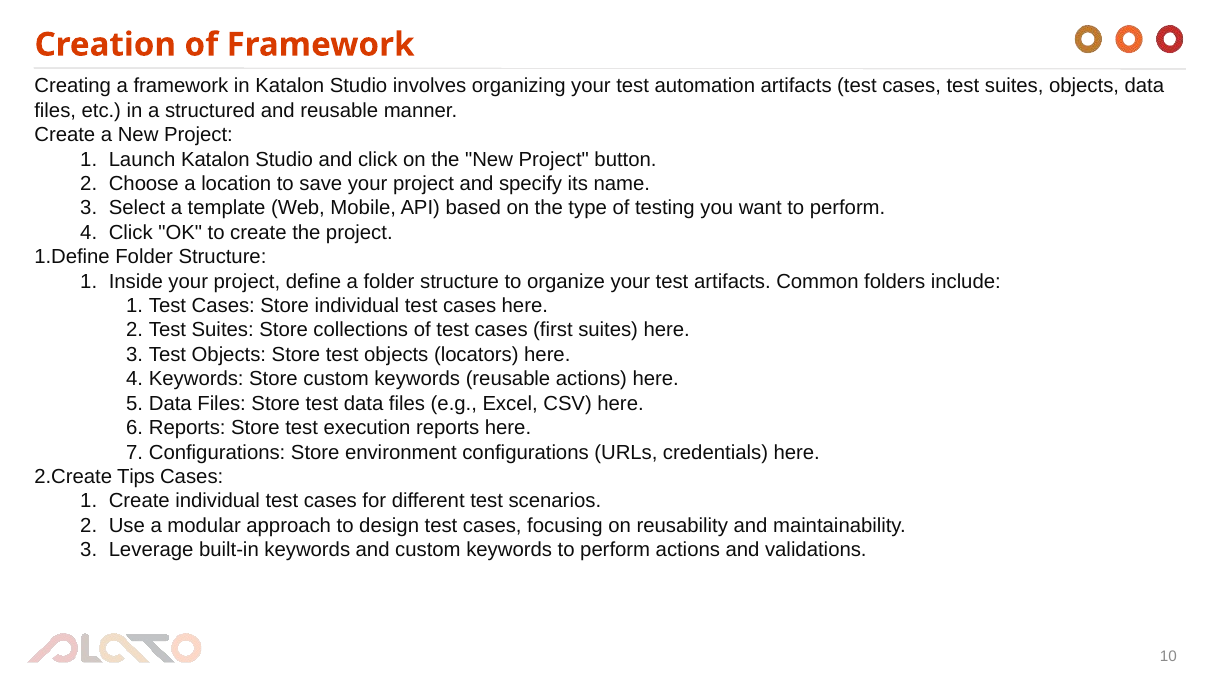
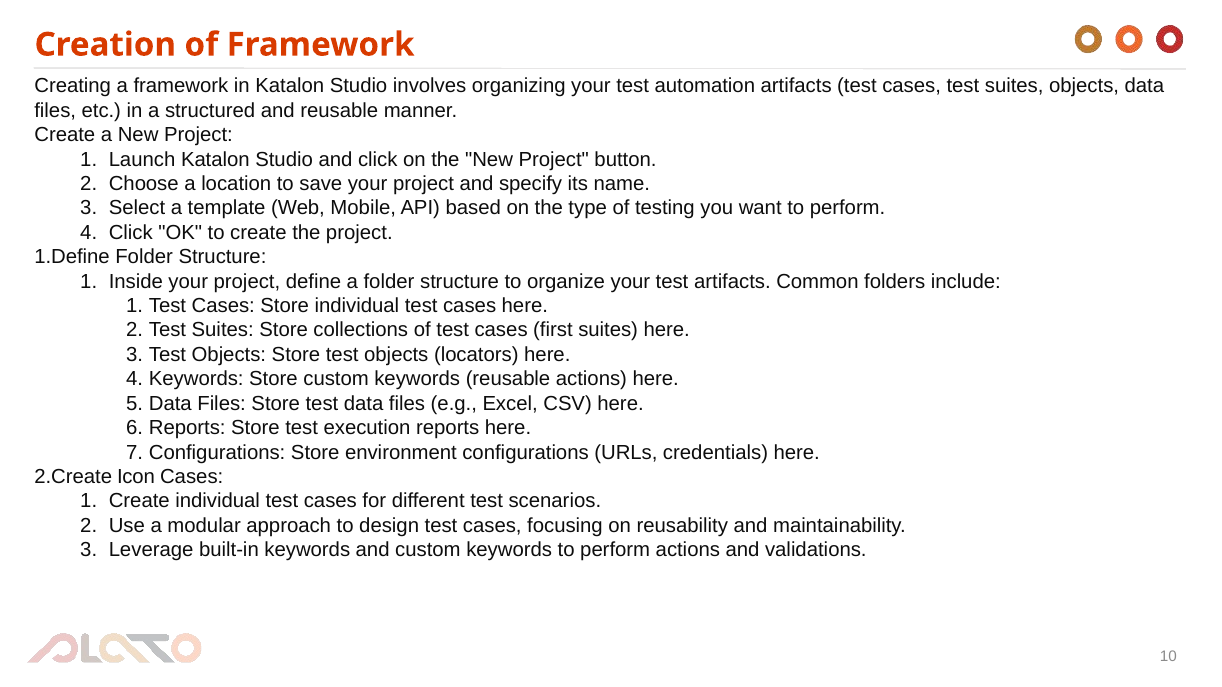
Tips: Tips -> Icon (136, 477)
